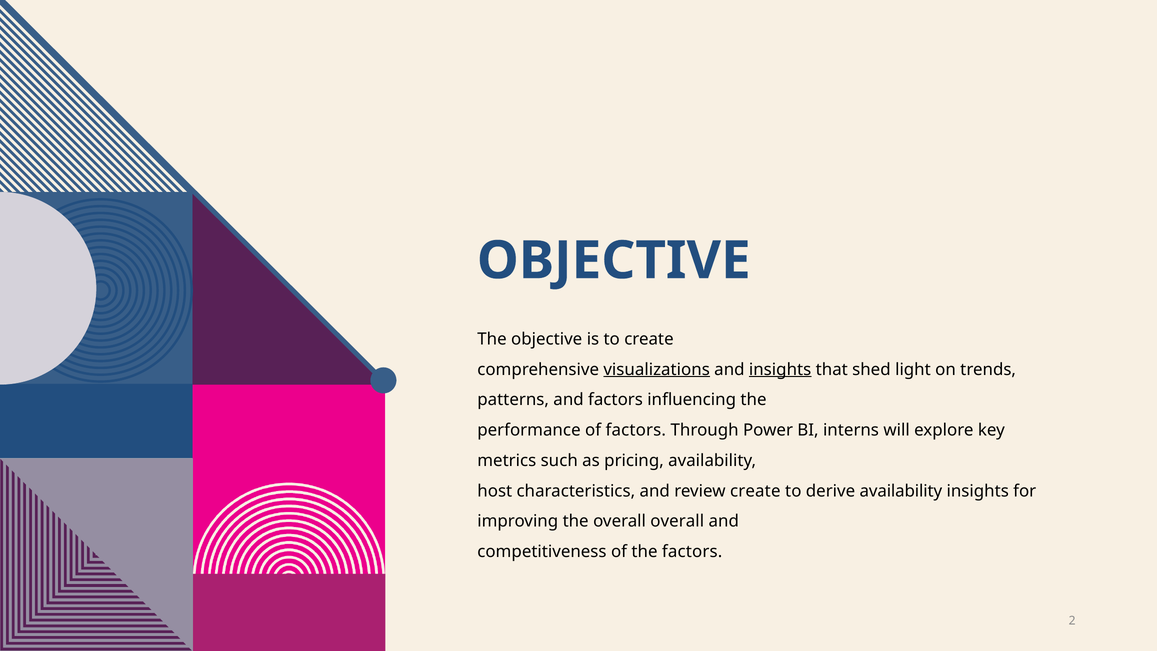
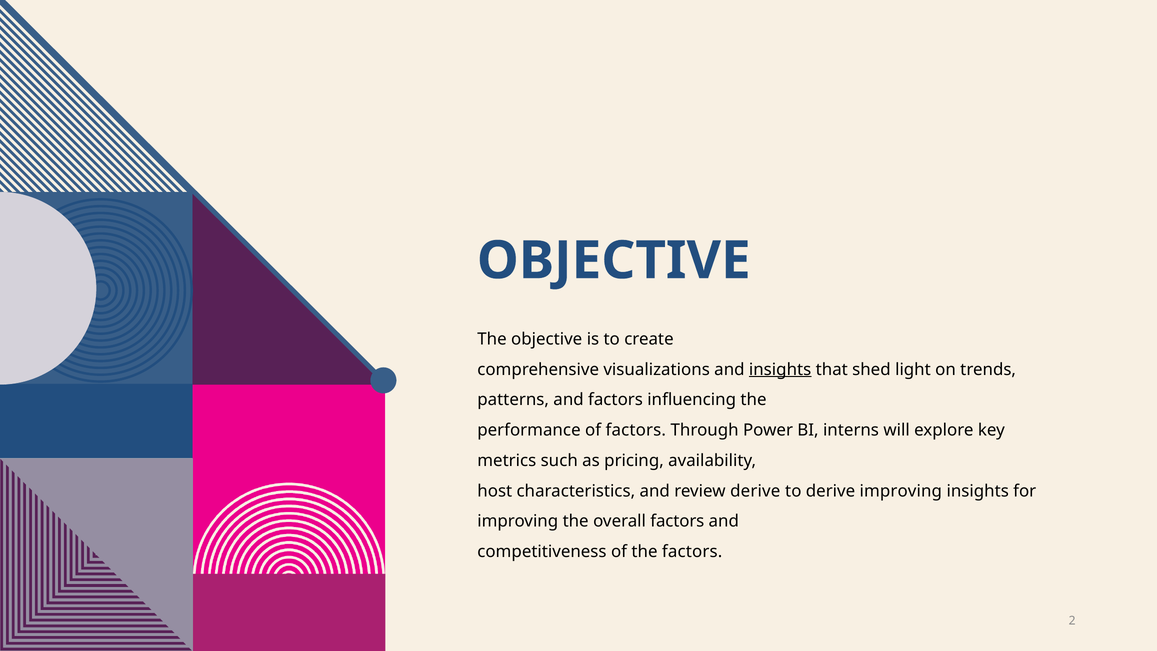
visualizations underline: present -> none (657, 369)
review create: create -> derive (755, 491)
derive availability: availability -> improving (901, 491)
overall overall: overall -> factors (677, 521)
